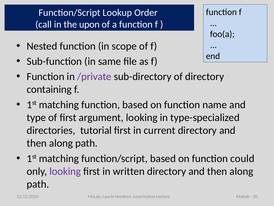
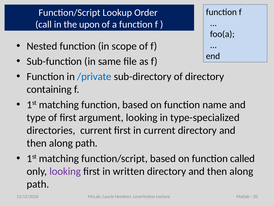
/private colour: purple -> blue (94, 76)
directories tutorial: tutorial -> current (96, 130)
could: could -> called (243, 158)
